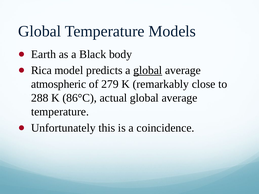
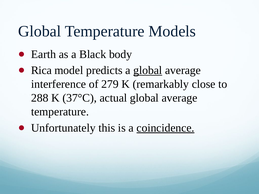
atmospheric: atmospheric -> interference (59, 84)
86°C: 86°C -> 37°C (80, 98)
coincidence underline: none -> present (165, 128)
